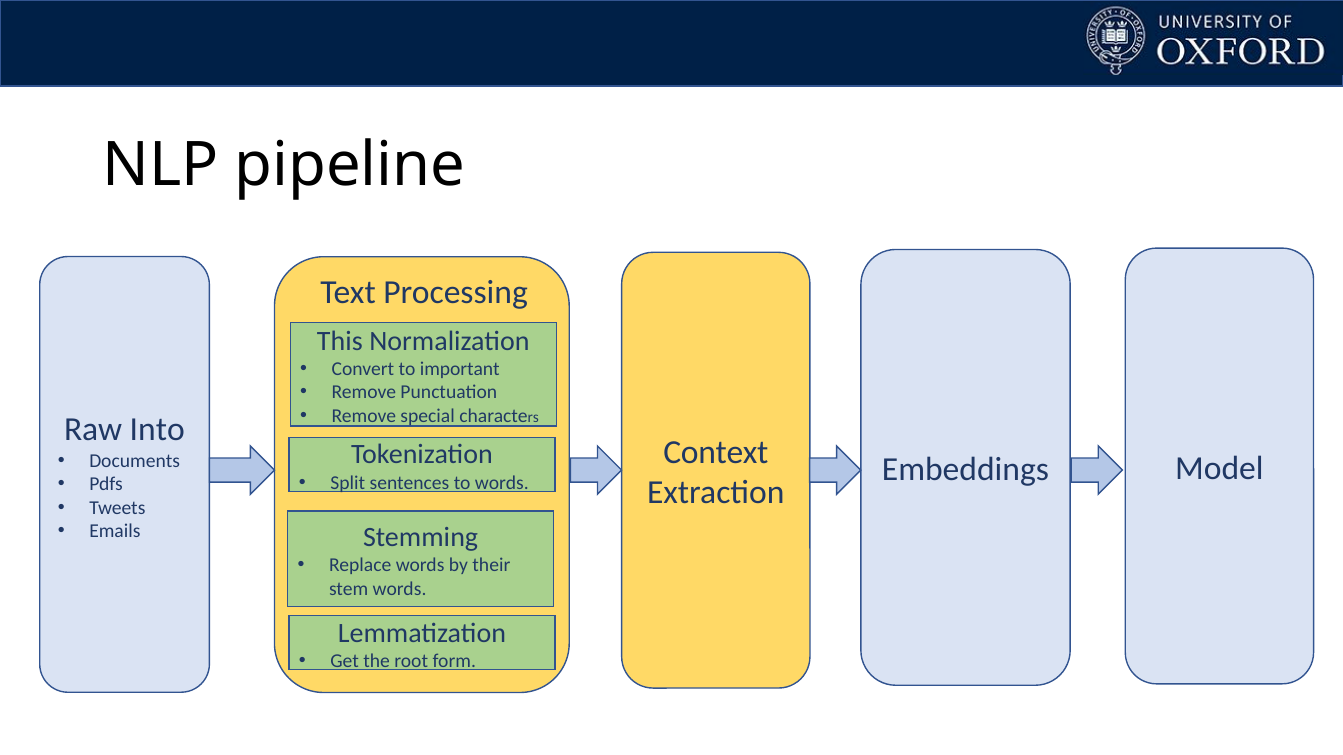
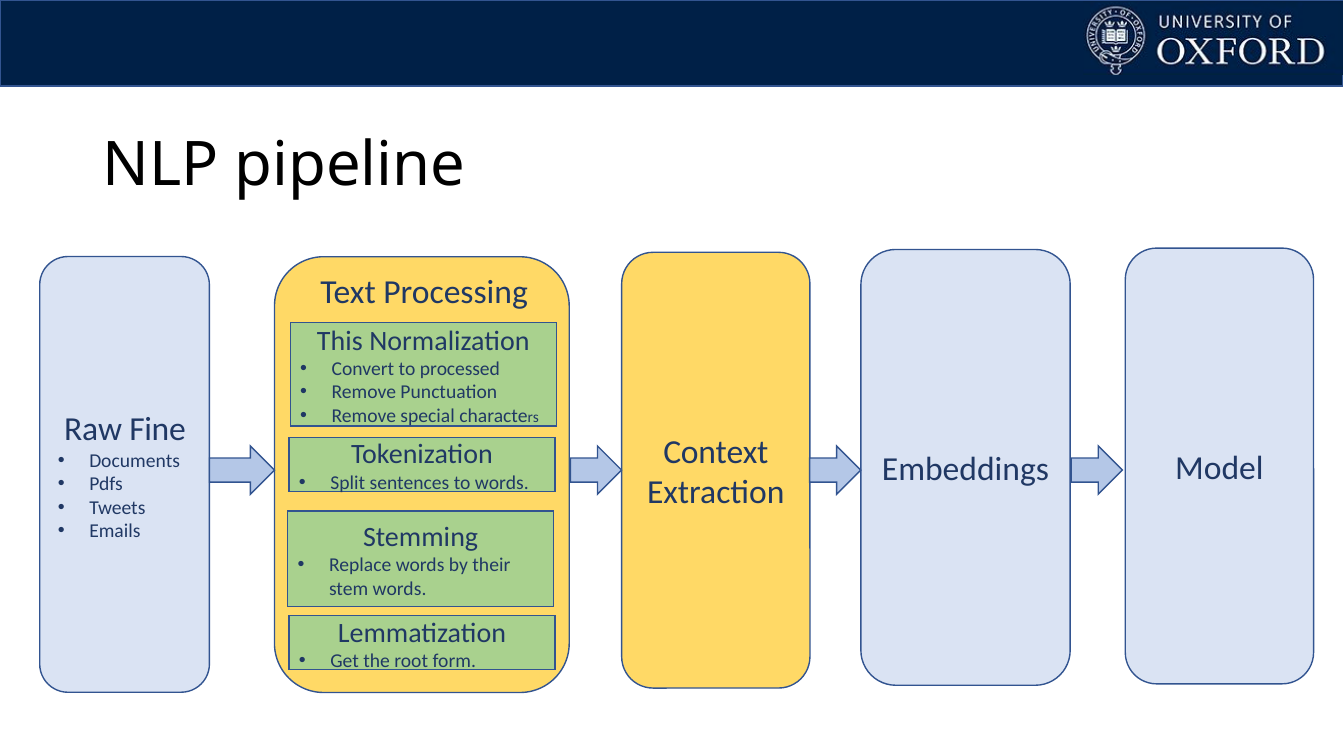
important: important -> processed (460, 369)
Into: Into -> Fine (157, 430)
